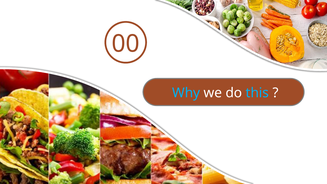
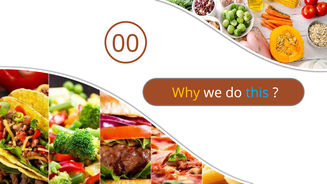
Why colour: light blue -> yellow (186, 93)
